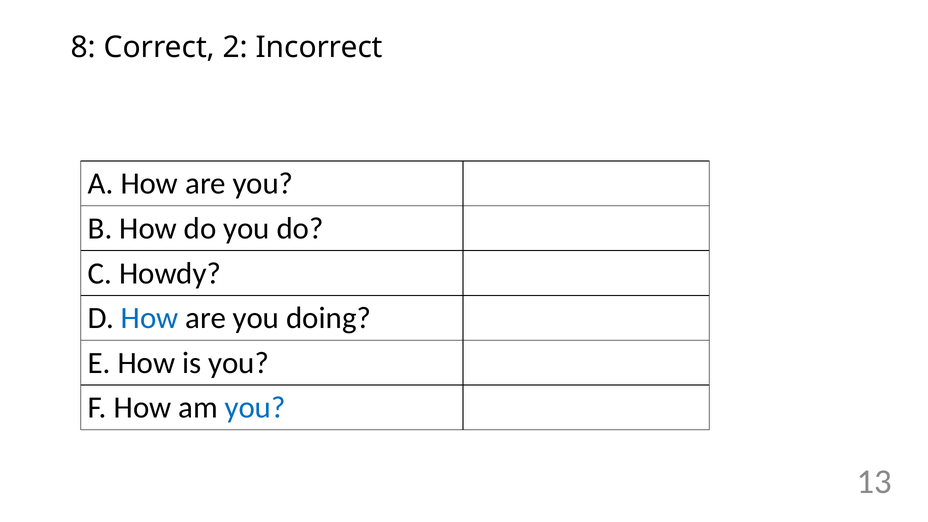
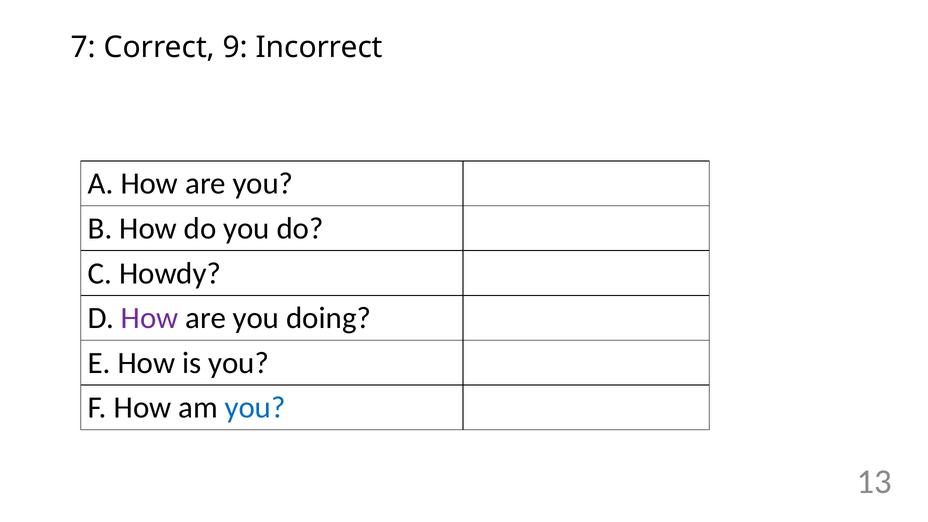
8: 8 -> 7 (83, 47)
2: 2 -> 9 (235, 47)
How colour: blue -> purple (150, 318)
